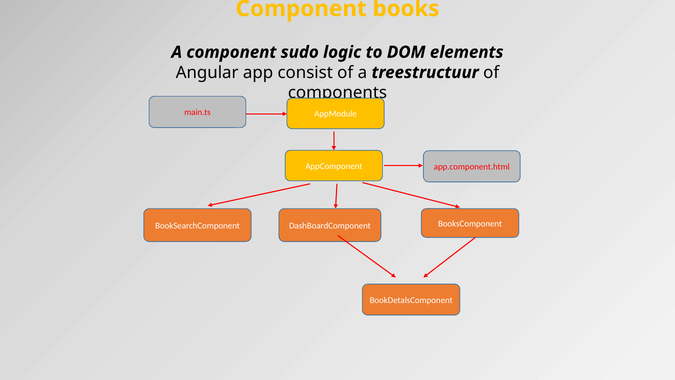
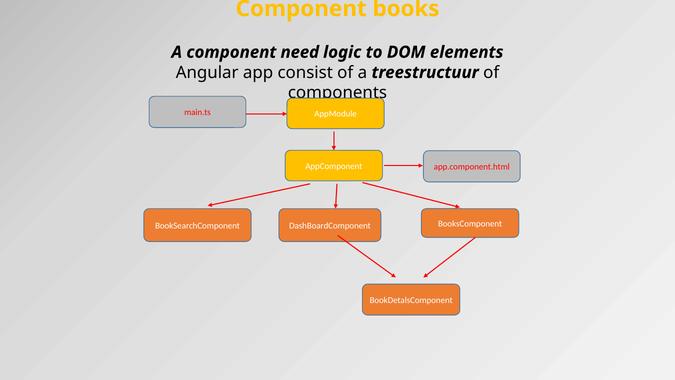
sudo: sudo -> need (300, 52)
